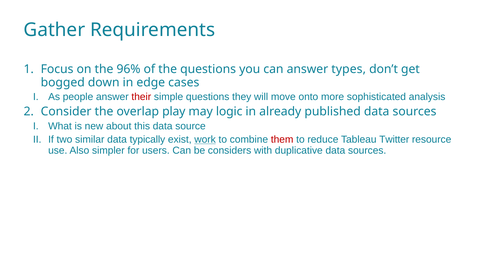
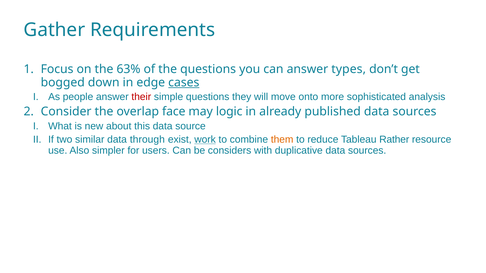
96%: 96% -> 63% (129, 69)
cases underline: none -> present (184, 83)
play: play -> face (174, 112)
typically: typically -> through (147, 140)
them colour: red -> orange (282, 140)
Twitter: Twitter -> Rather (394, 140)
